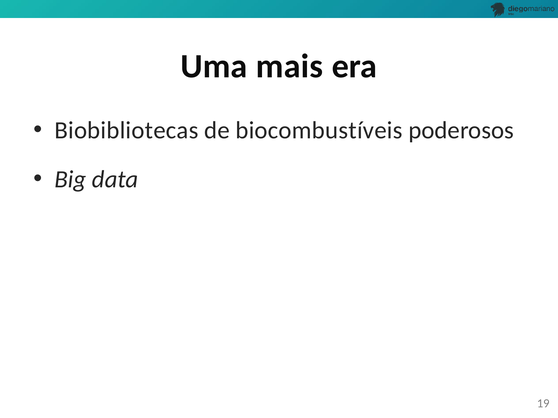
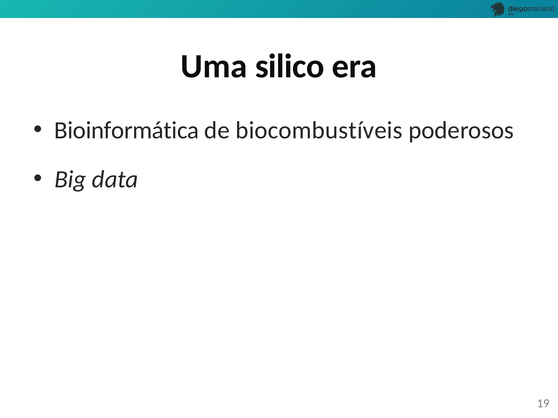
mais: mais -> silico (290, 66)
Biobibliotecas: Biobibliotecas -> Bioinformática (127, 130)
